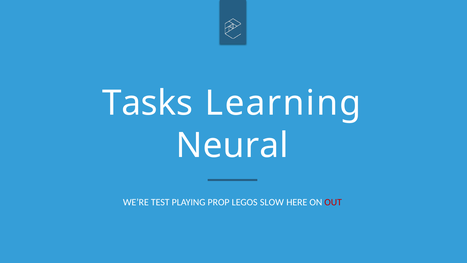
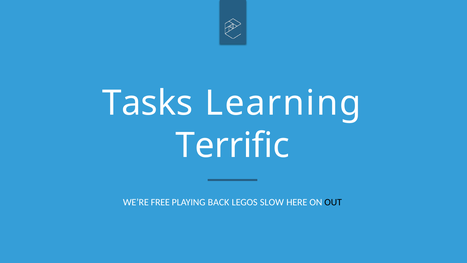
Neural: Neural -> Terrific (232, 145)
TEST: TEST -> FREE (160, 202)
PROP: PROP -> BACK (219, 202)
OUT colour: red -> black (333, 202)
